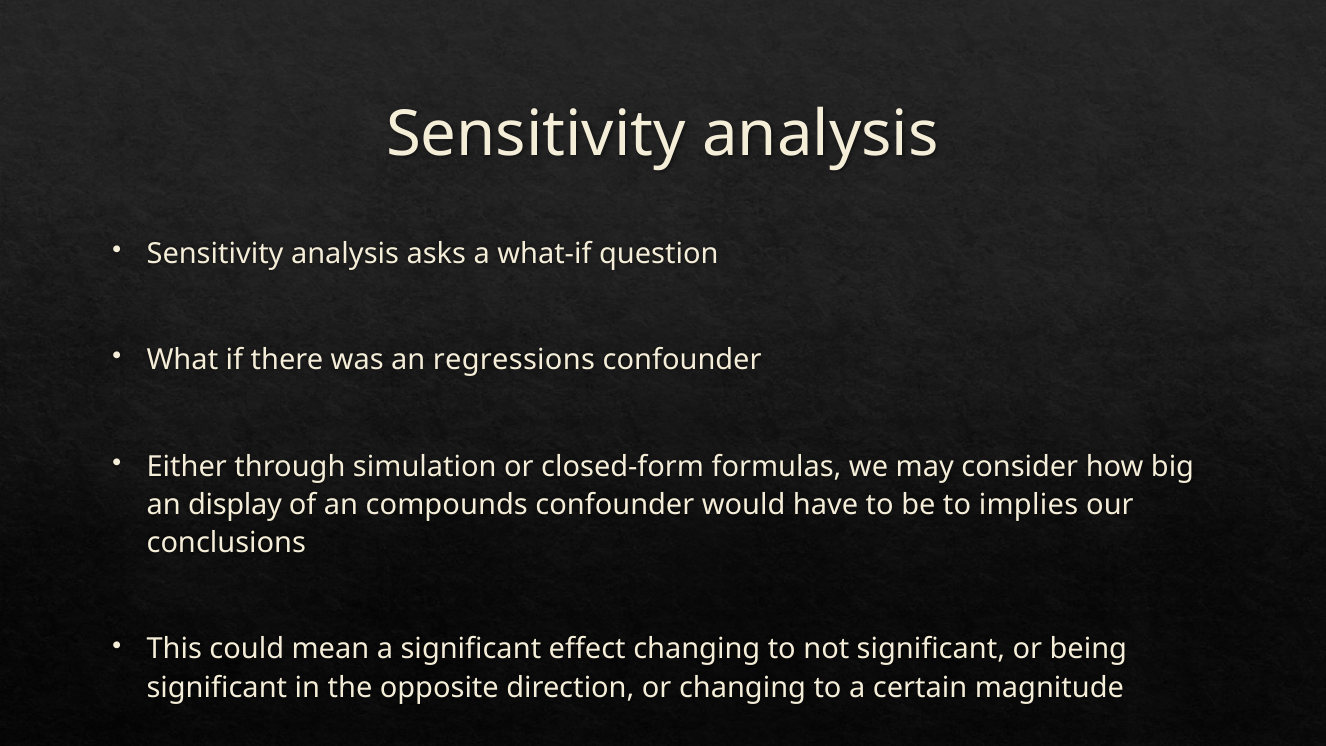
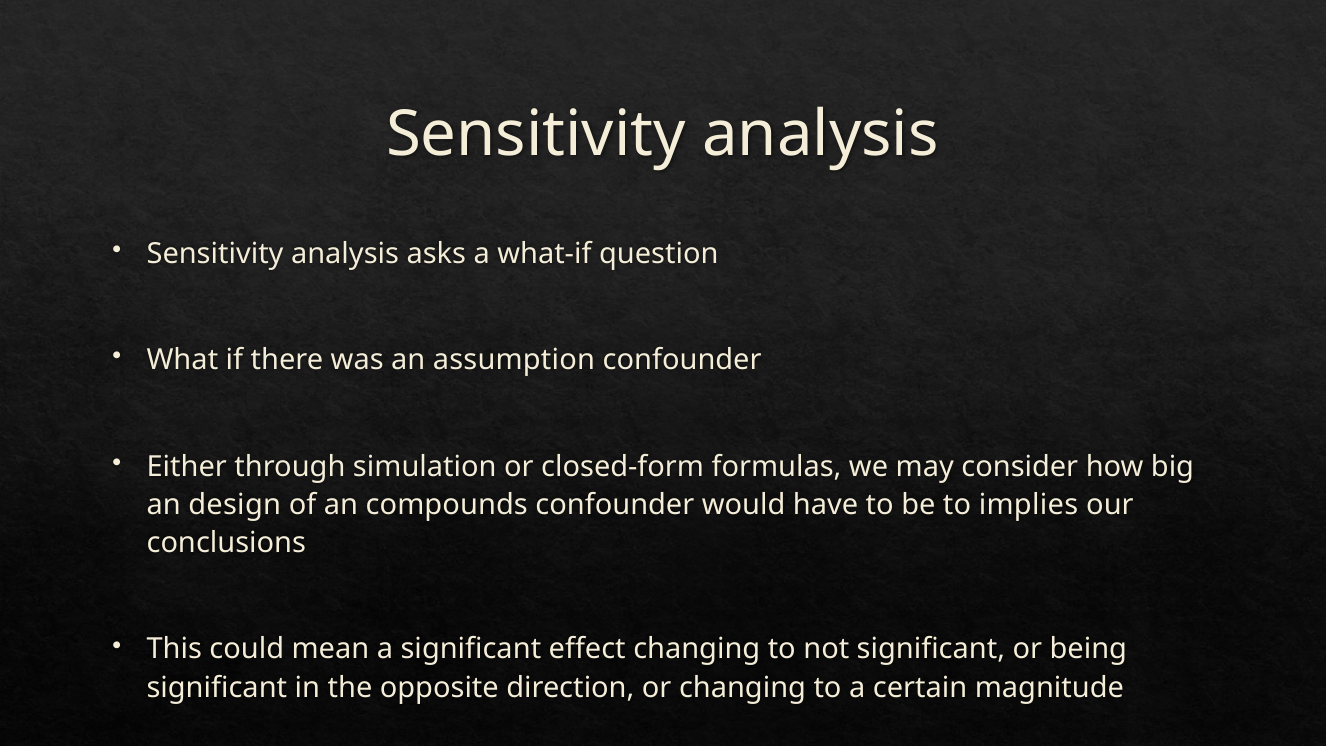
regressions: regressions -> assumption (514, 360)
display: display -> design (235, 505)
